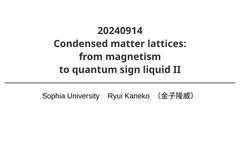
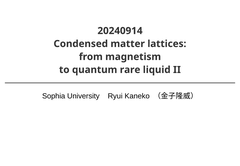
sign: sign -> rare (130, 70)
